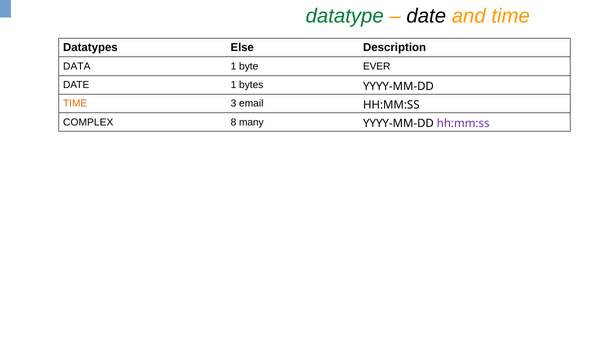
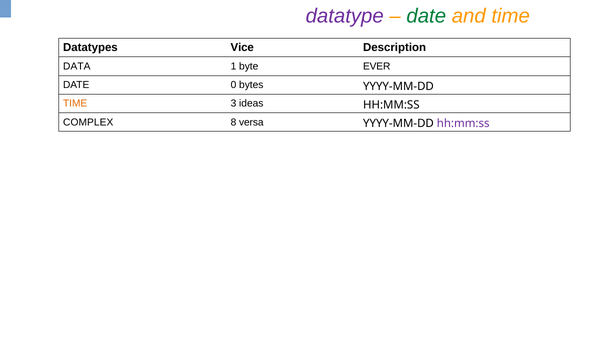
datatype colour: green -> purple (345, 16)
date colour: black -> green (426, 16)
Else: Else -> Vice (242, 47)
DATE 1: 1 -> 0 (234, 85)
email: email -> ideas (251, 104)
many: many -> versa (251, 122)
